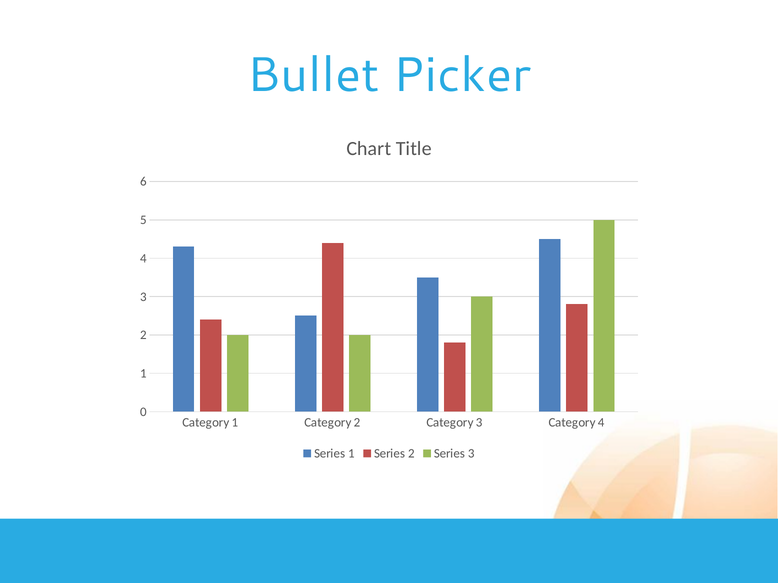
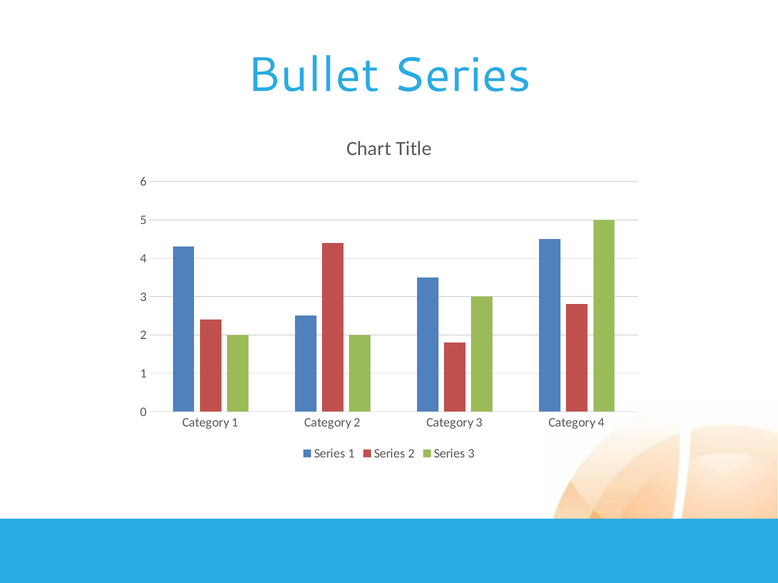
Bullet Picker: Picker -> Series (462, 75)
